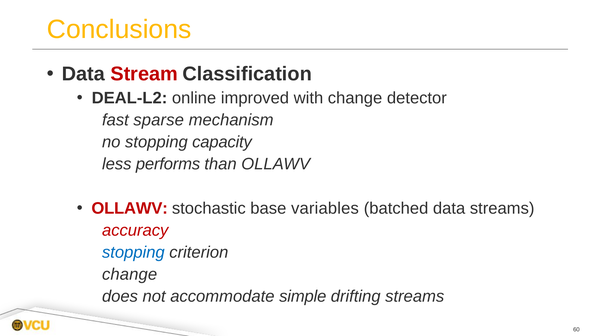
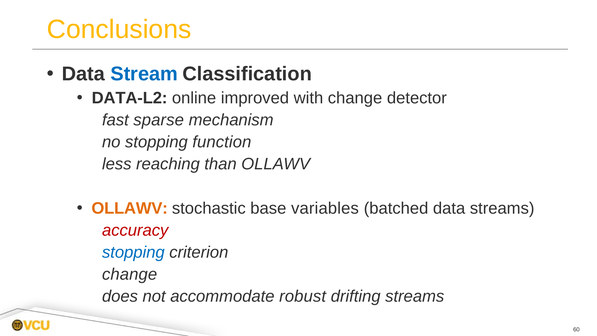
Stream colour: red -> blue (144, 74)
DEAL-L2: DEAL-L2 -> DATA-L2 (130, 98)
capacity: capacity -> function (222, 142)
performs: performs -> reaching (168, 164)
OLLAWV colour: red -> orange (130, 208)
simple: simple -> robust (303, 296)
